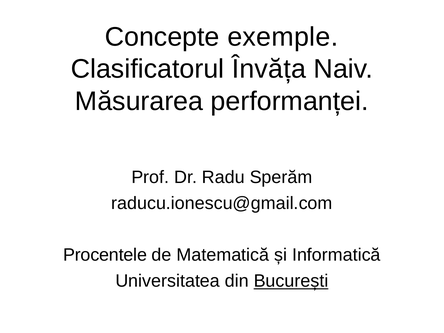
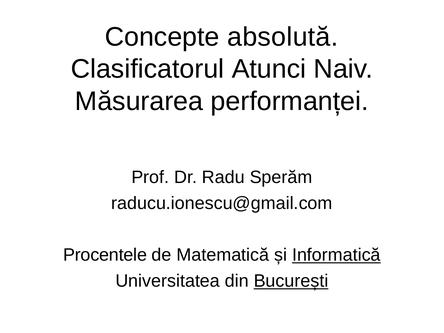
exemple: exemple -> absolută (283, 37)
Învăța: Învăța -> Atunci (269, 69)
Informatică underline: none -> present (336, 255)
